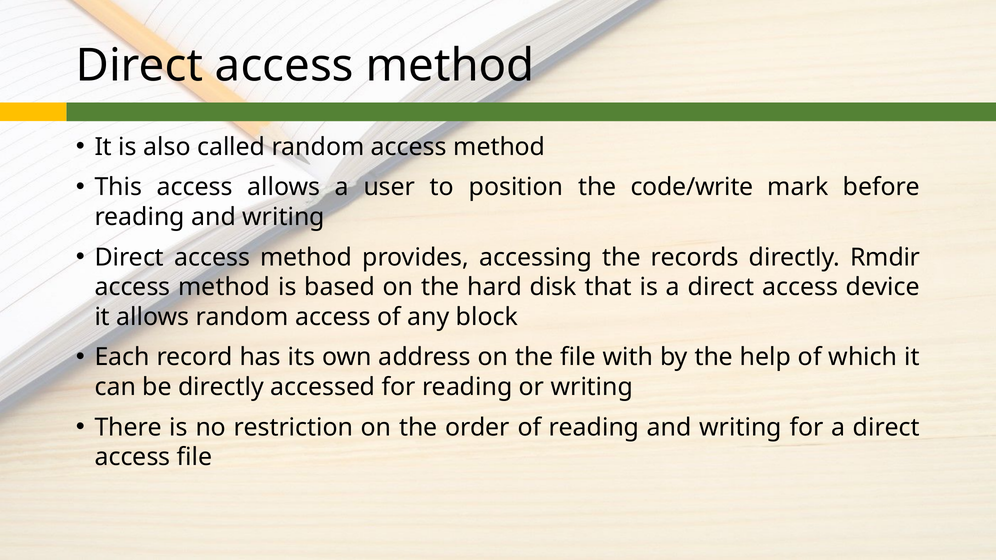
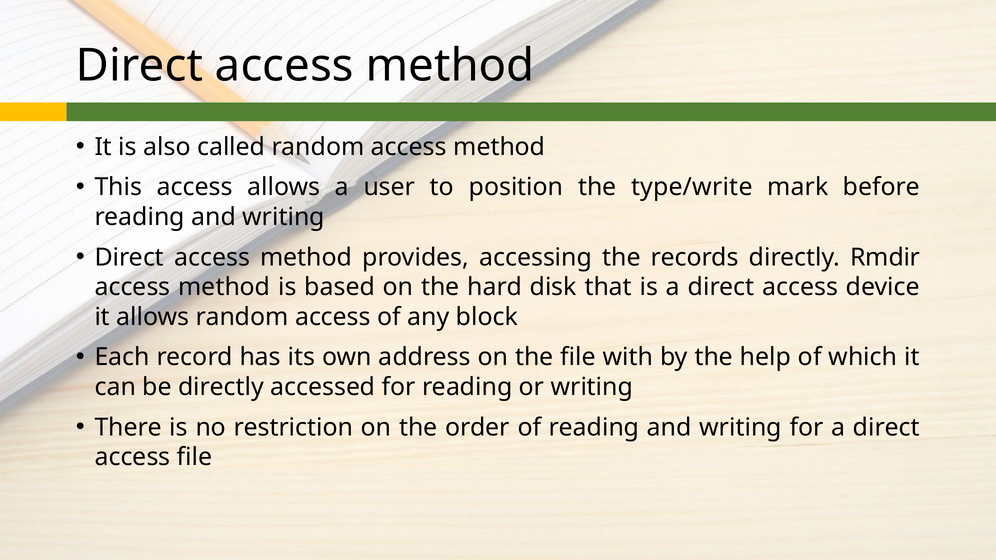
code/write: code/write -> type/write (692, 187)
